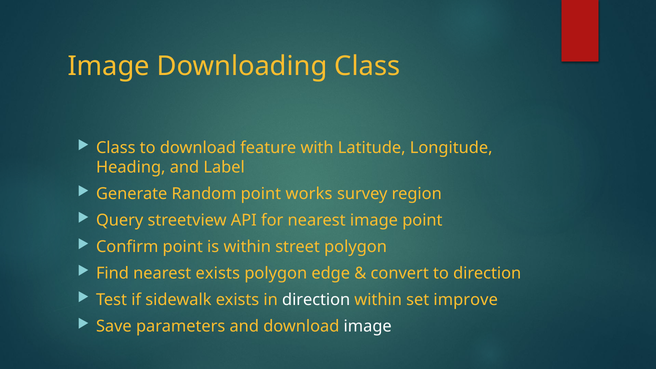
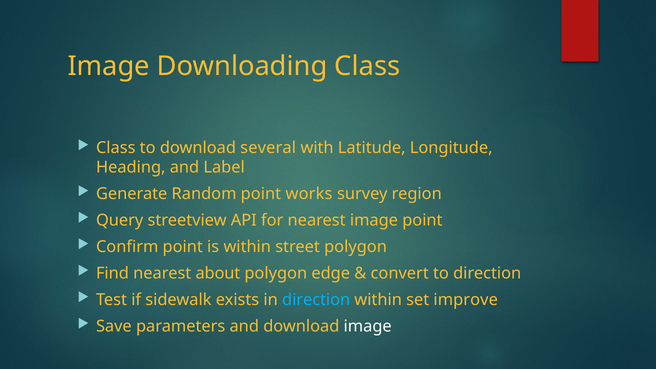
feature: feature -> several (268, 148)
nearest exists: exists -> about (218, 273)
direction colour: white -> light blue (316, 300)
